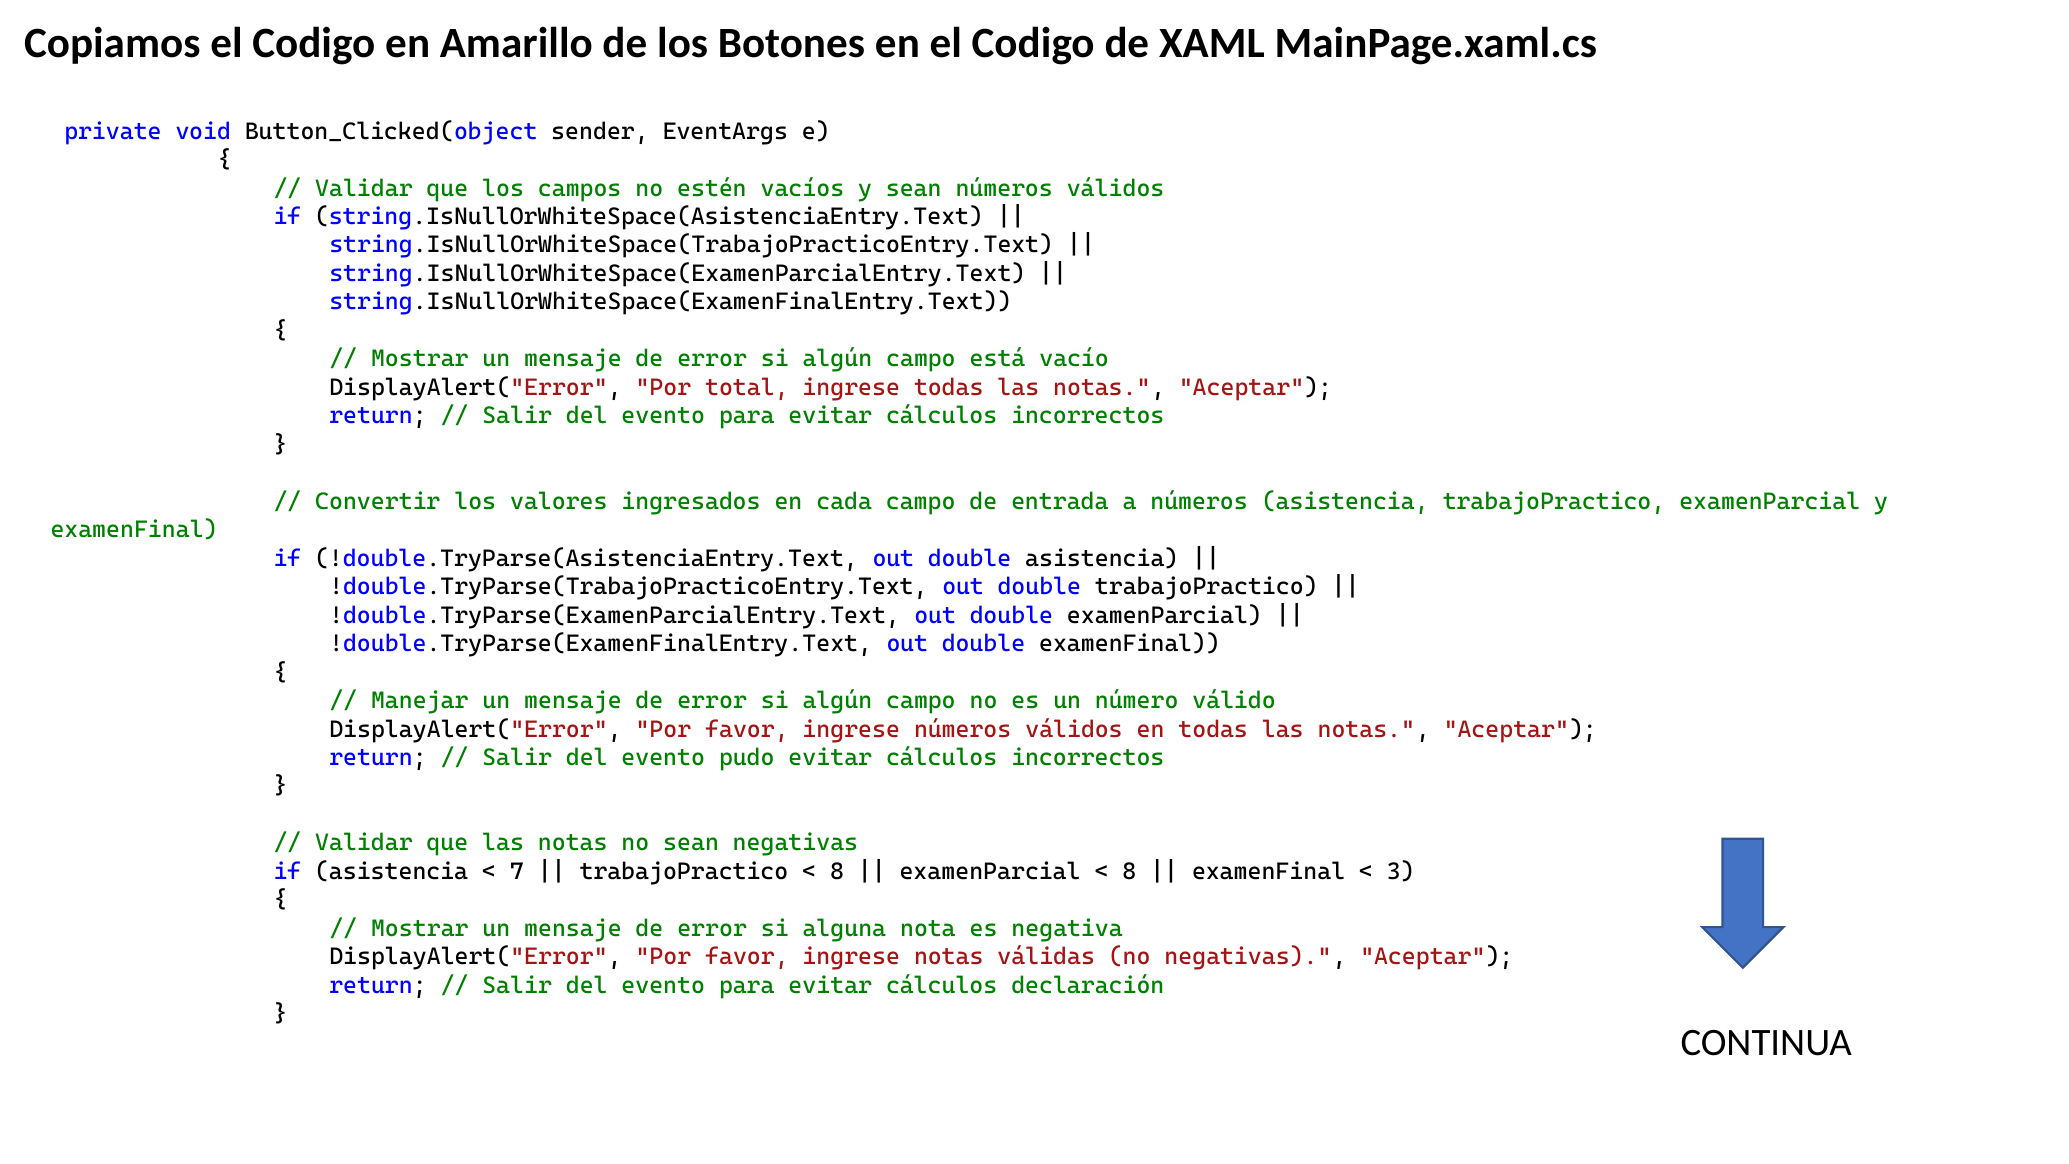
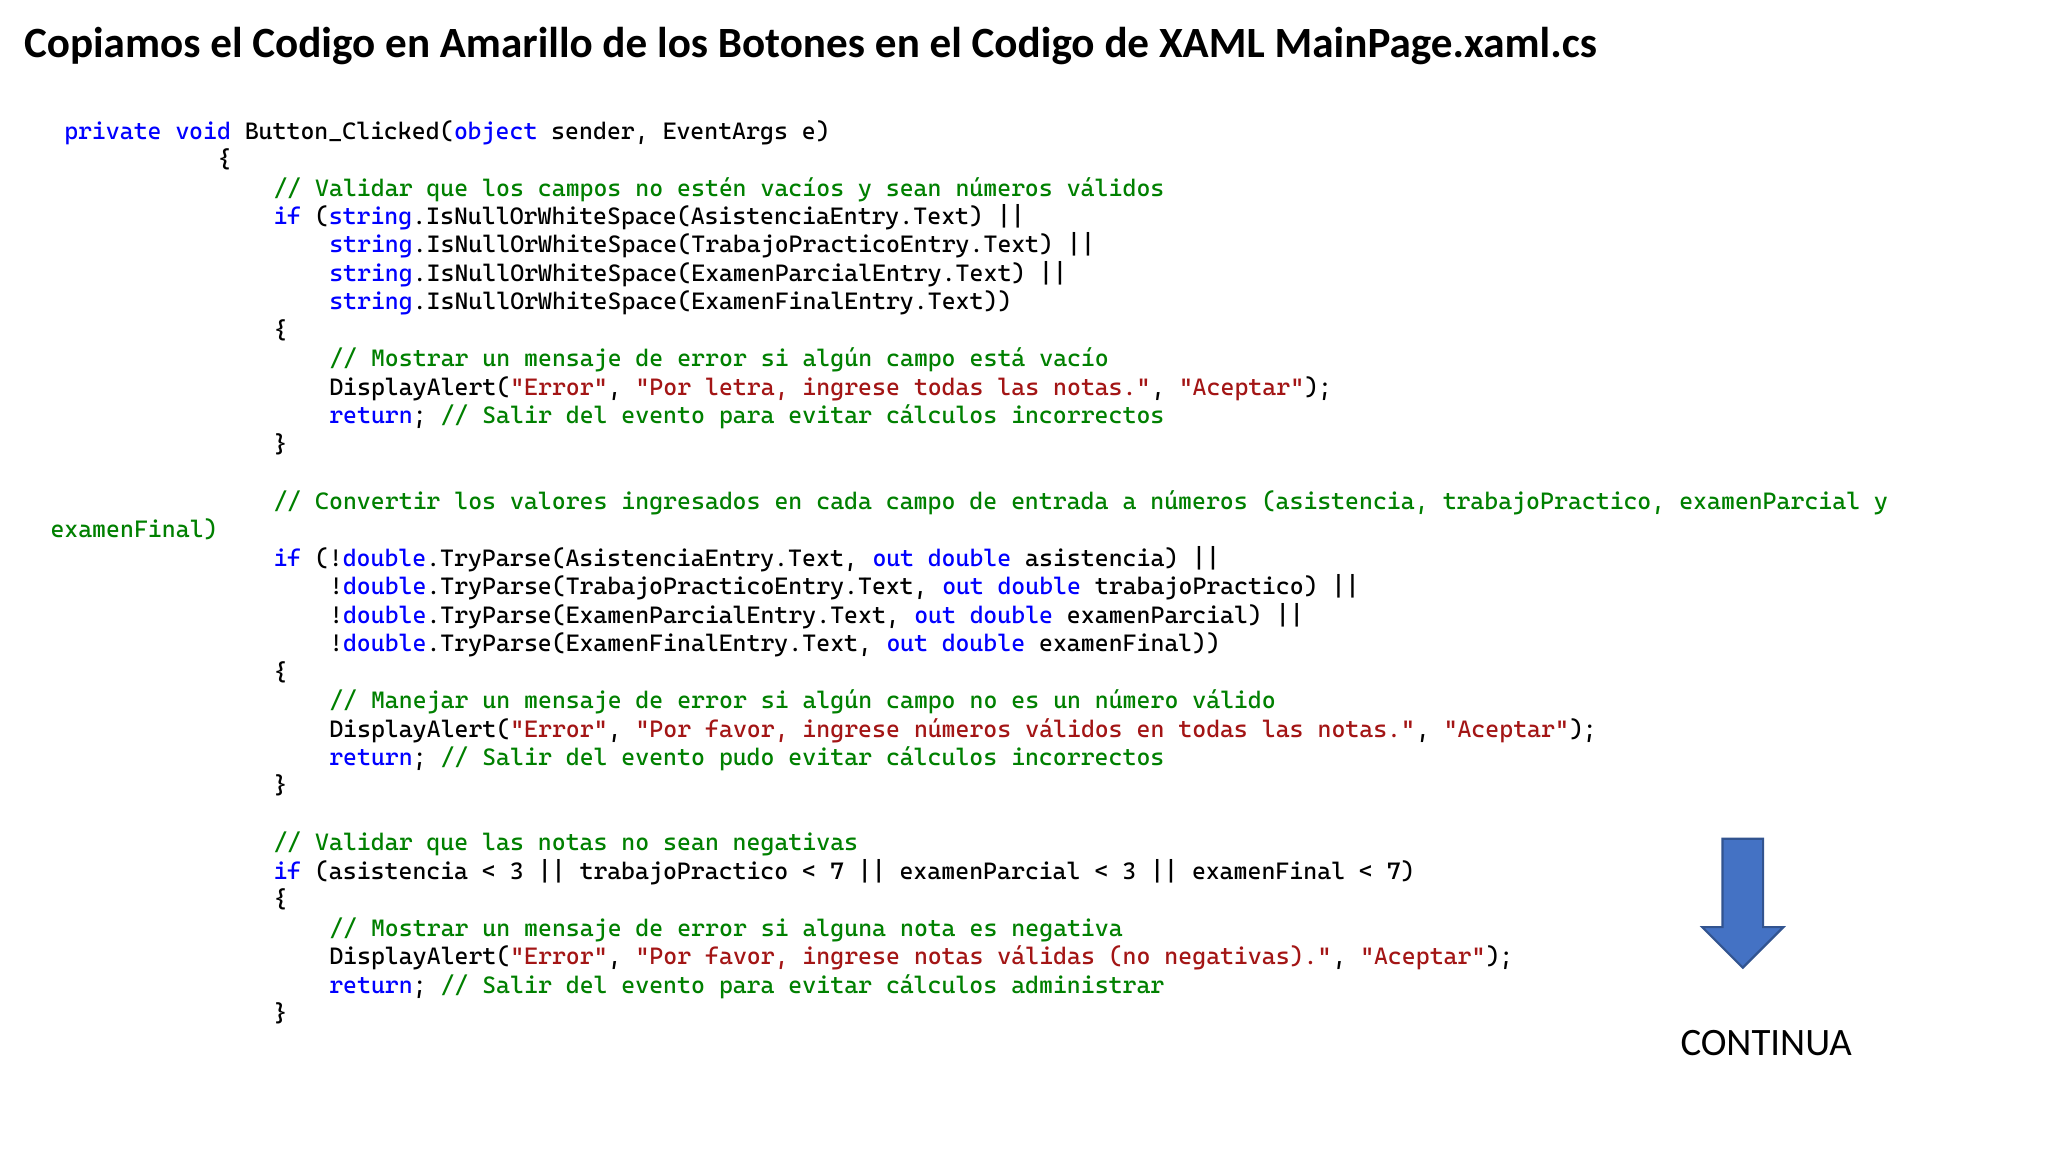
total: total -> letra (747, 387)
7: 7 -> 3 (517, 871)
8: 8 -> 7 (837, 871)
8: 8 -> 3 (1129, 871)
3: 3 -> 7 (1401, 871)
declaración: declaración -> administrar (1088, 985)
